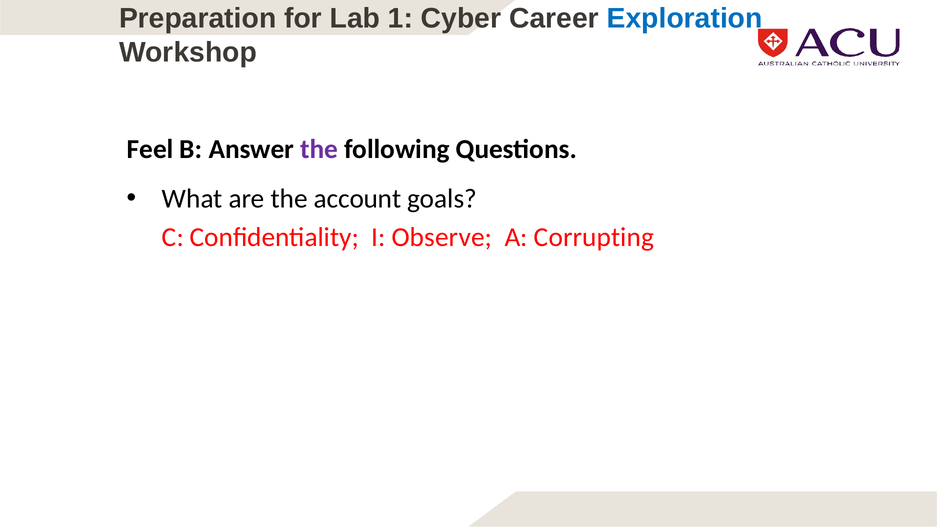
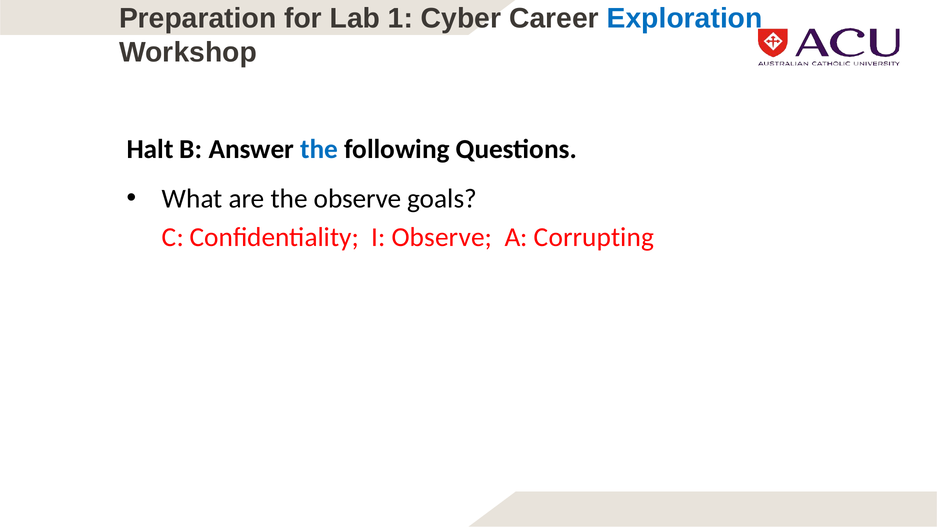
Feel: Feel -> Halt (150, 149)
the colour: purple -> blue (319, 149)
the account: account -> observe (358, 199)
